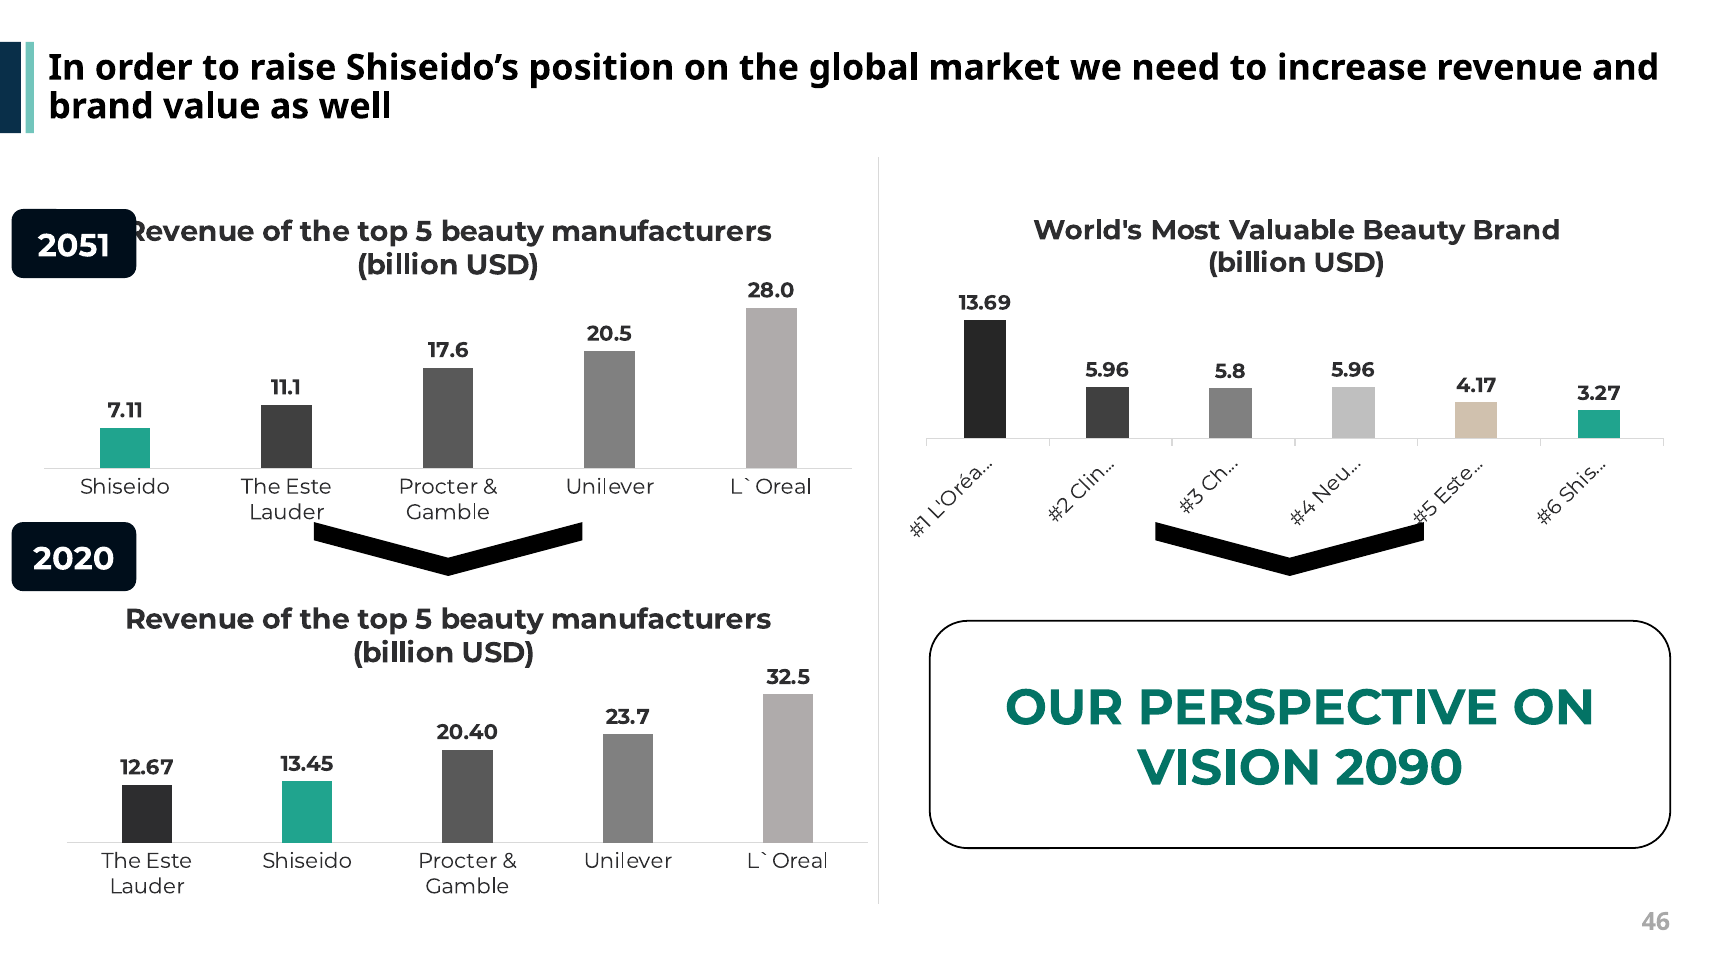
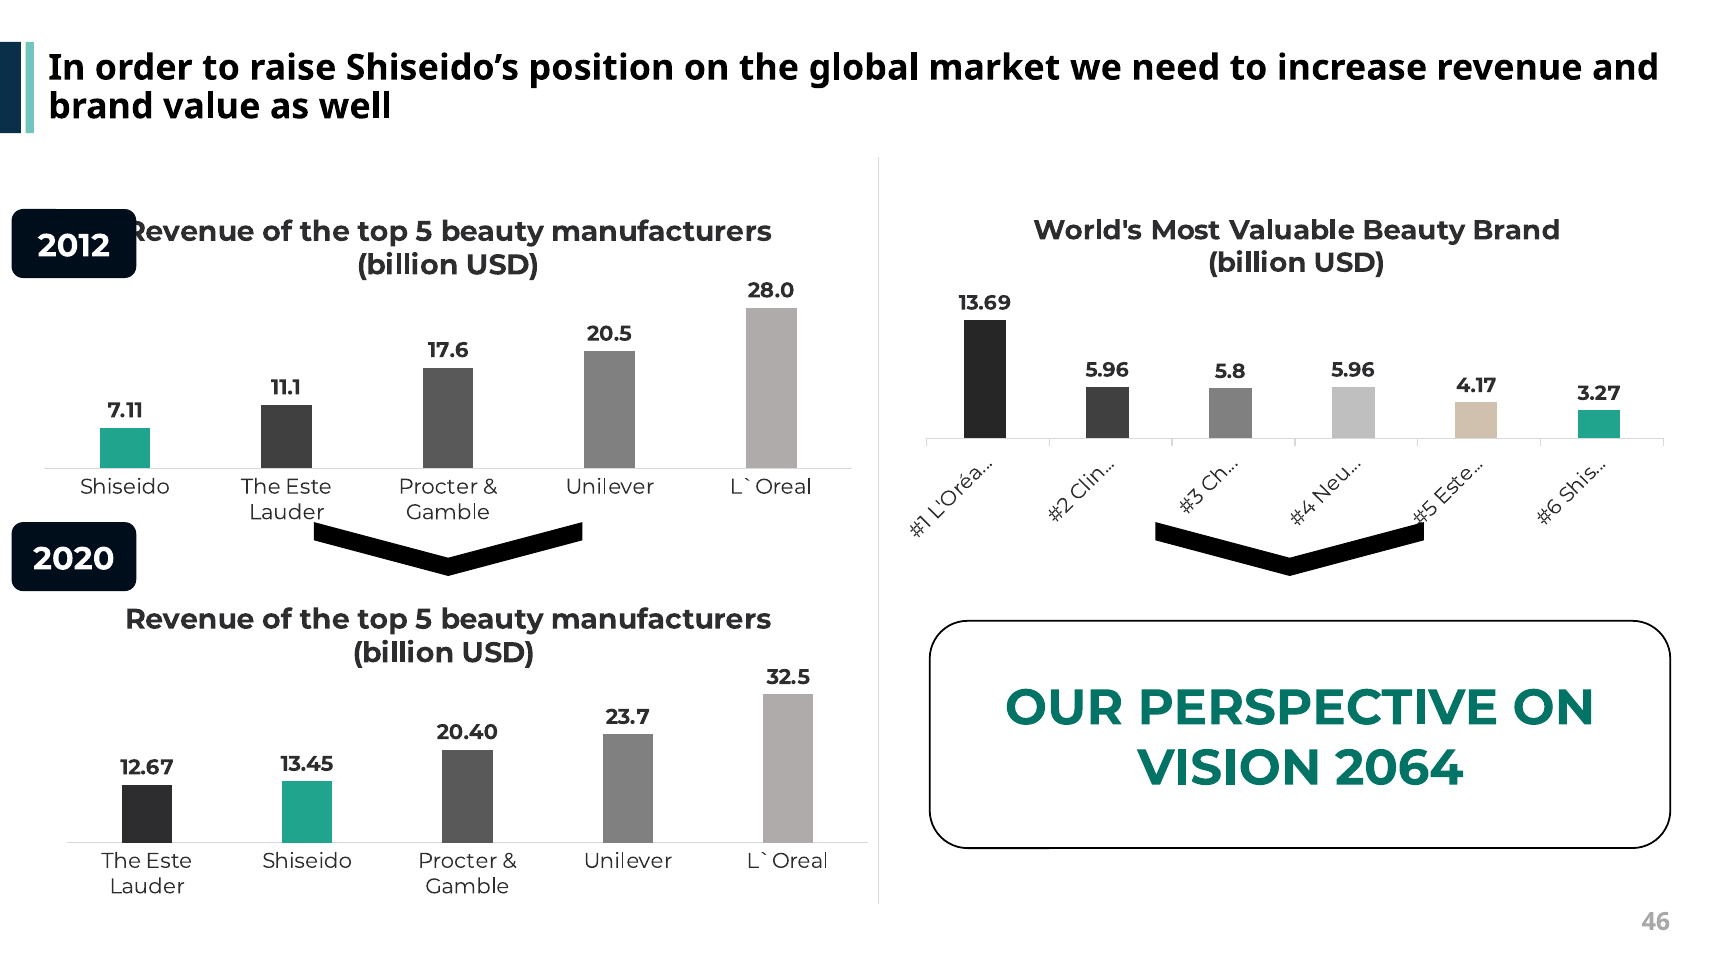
2051: 2051 -> 2012 (74, 246)
2090: 2090 -> 2064 (1399, 768)
